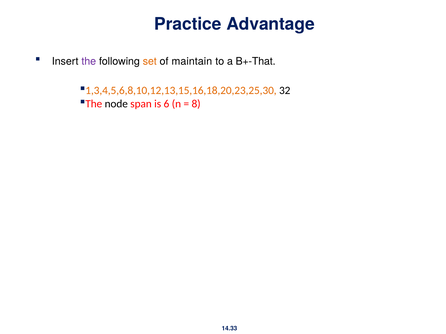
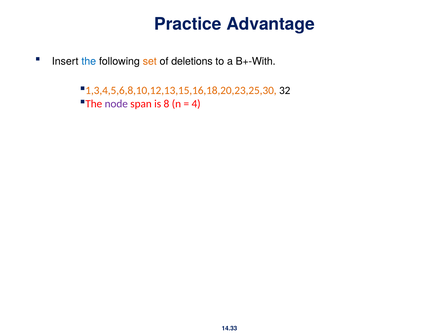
the colour: purple -> blue (89, 61)
maintain: maintain -> deletions (192, 61)
B+-That: B+-That -> B+-With (256, 61)
node colour: black -> purple (116, 104)
6: 6 -> 8 (166, 104)
8: 8 -> 4 (196, 104)
